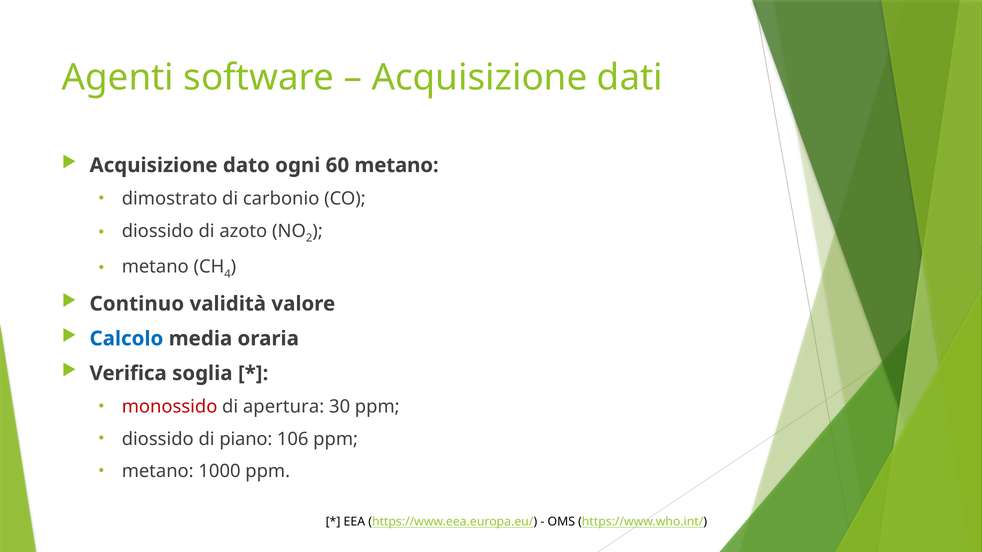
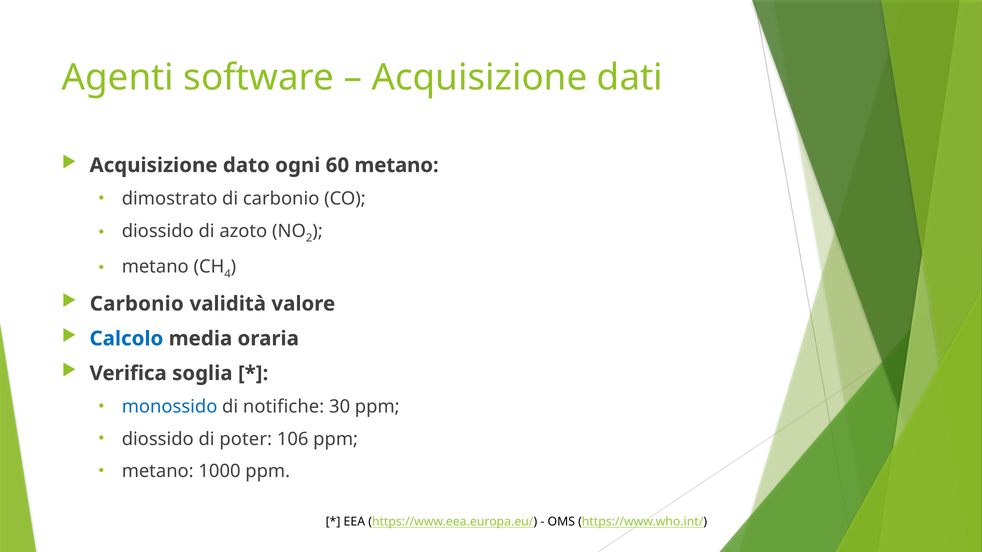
Continuo: Continuo -> Carbonio (137, 304)
monossido colour: red -> blue (170, 407)
apertura: apertura -> notifiche (284, 407)
piano: piano -> poter (246, 439)
